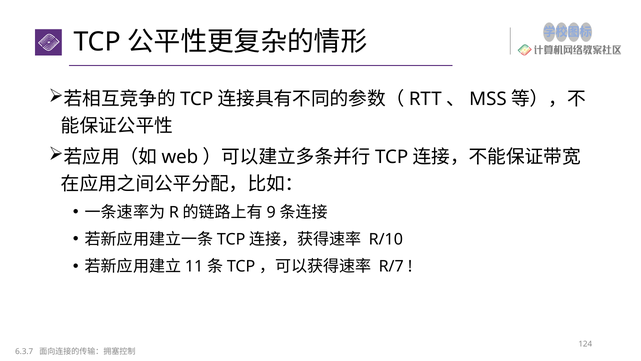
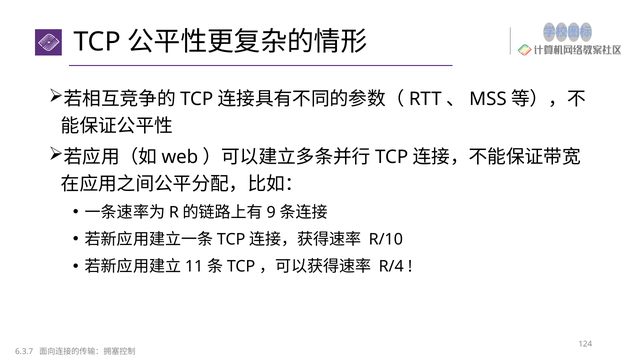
R/7: R/7 -> R/4 (391, 266)
